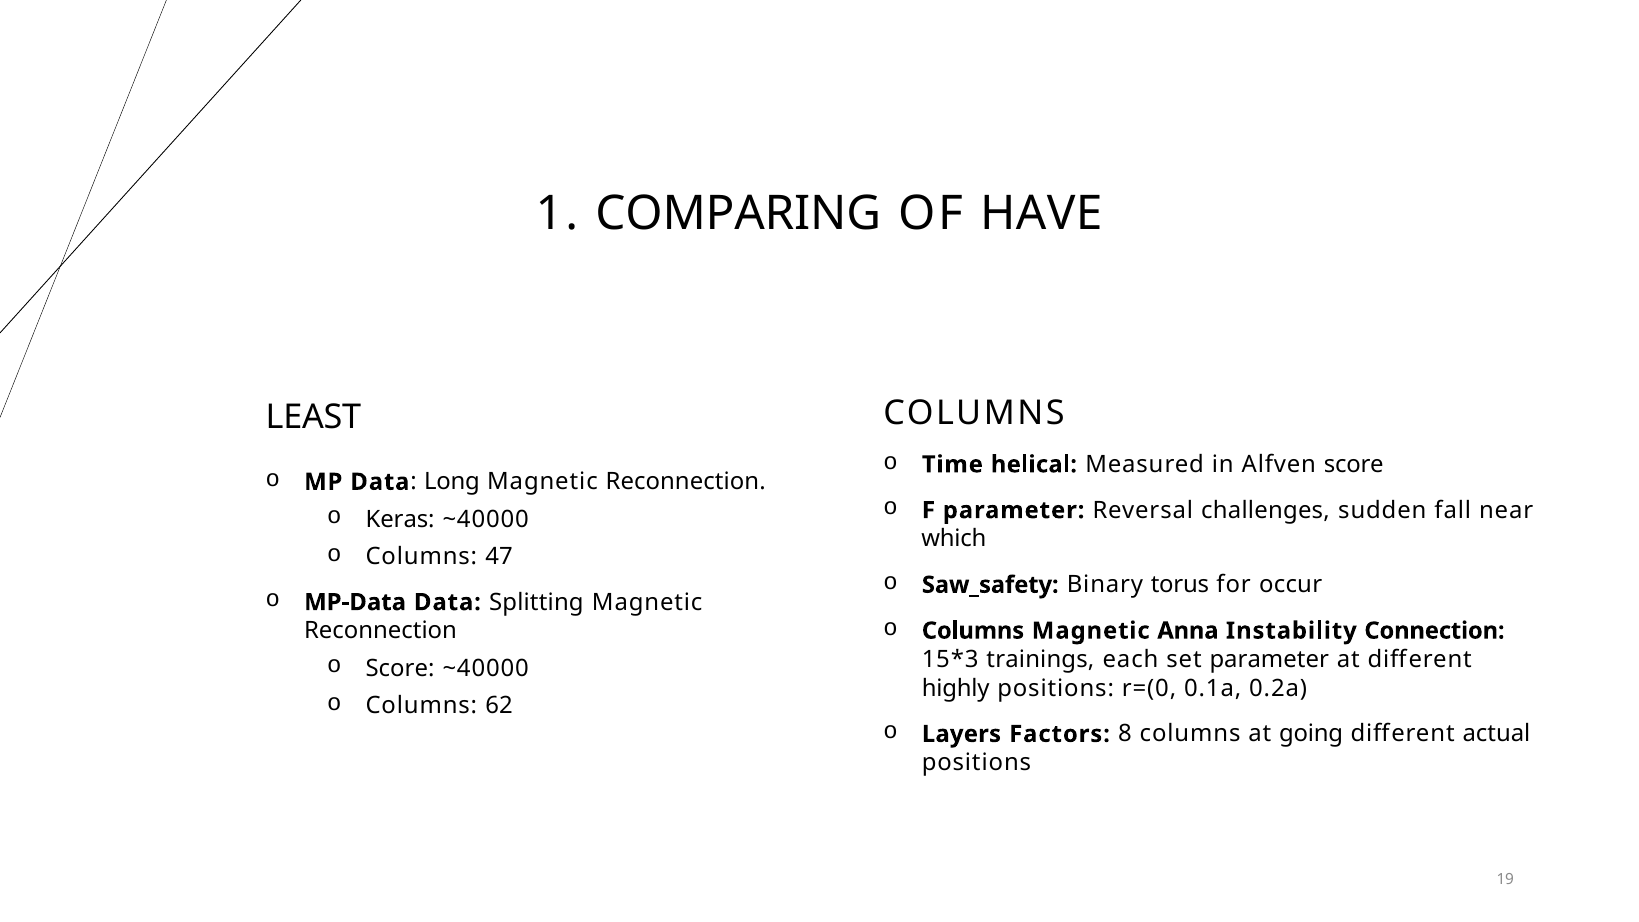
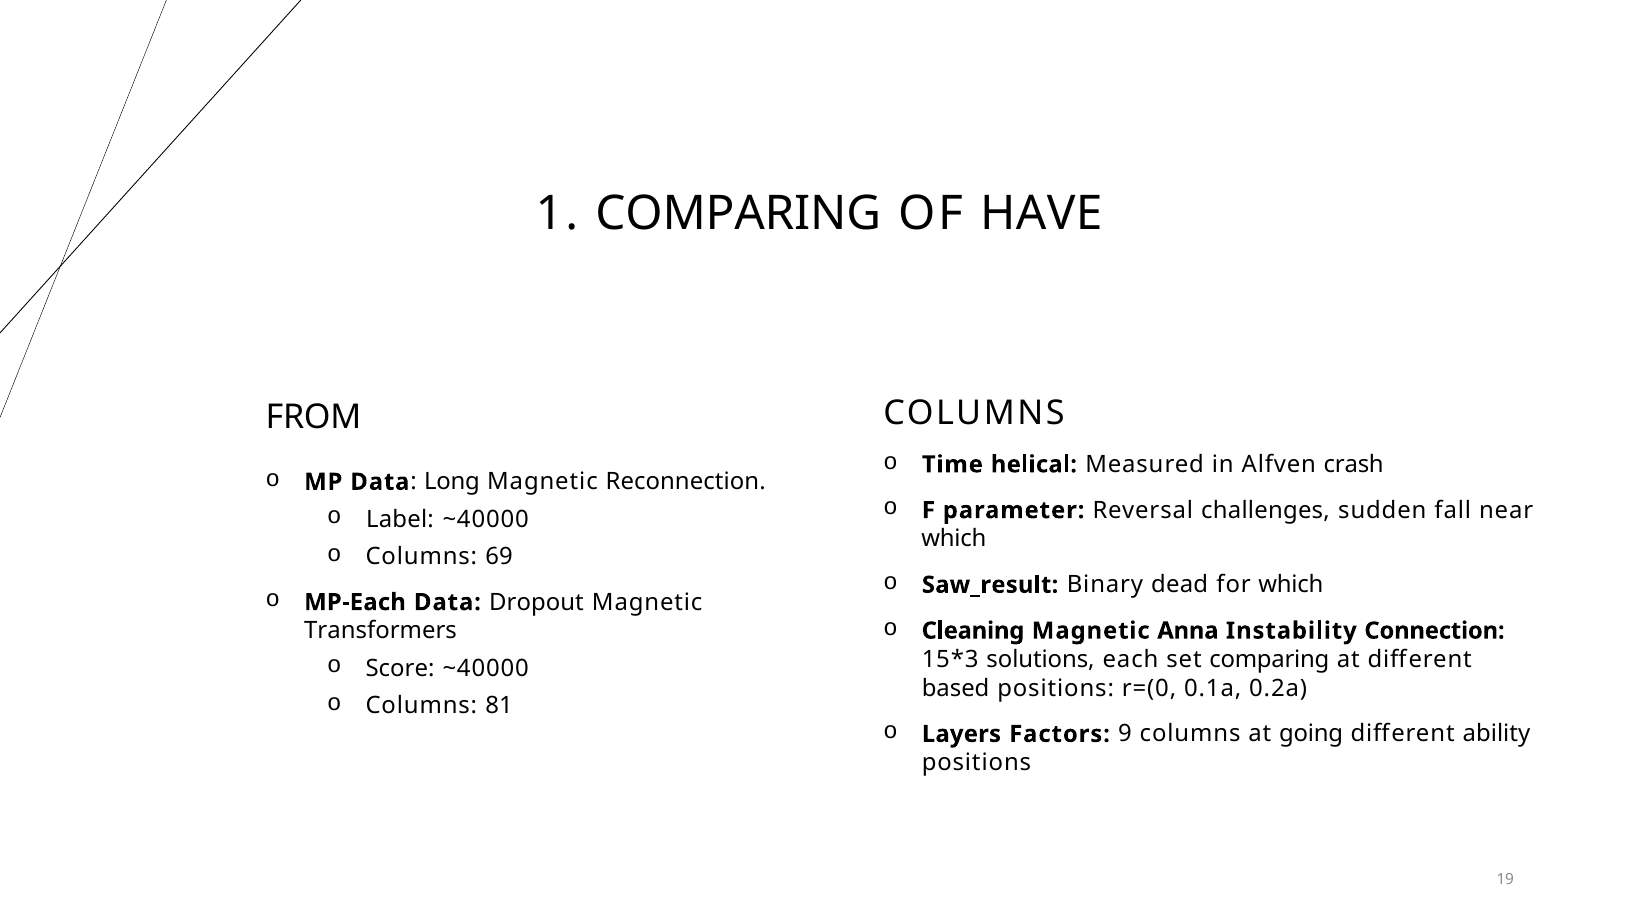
LEAST: LEAST -> FROM (313, 418)
Alfven score: score -> crash (1354, 464)
Keras: Keras -> Label (400, 519)
47: 47 -> 69 (499, 556)
Saw_safety: Saw_safety -> Saw_result (990, 585)
torus: torus -> dead (1180, 585)
for occur: occur -> which (1291, 585)
MP-Data: MP-Data -> MP-Each (355, 602)
Splitting: Splitting -> Dropout (536, 602)
Columns: Columns -> Cleaning (973, 631)
Reconnection: Reconnection -> Transformers (381, 631)
trainings: trainings -> solutions (1041, 659)
set parameter: parameter -> comparing (1269, 659)
highly: highly -> based (956, 688)
62: 62 -> 81 (499, 706)
8: 8 -> 9 (1125, 734)
actual: actual -> ability (1496, 734)
